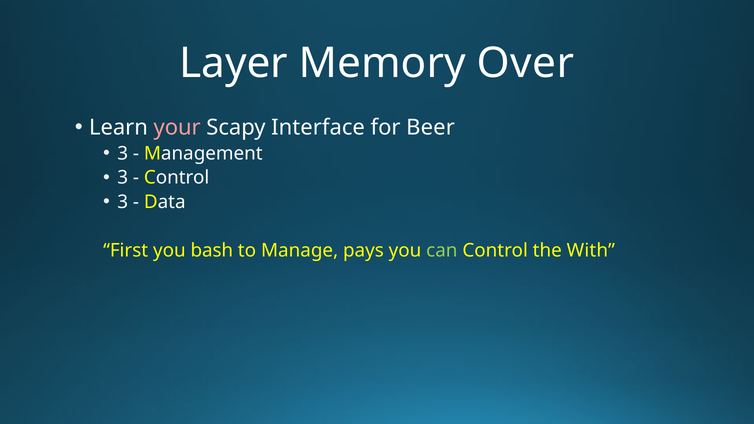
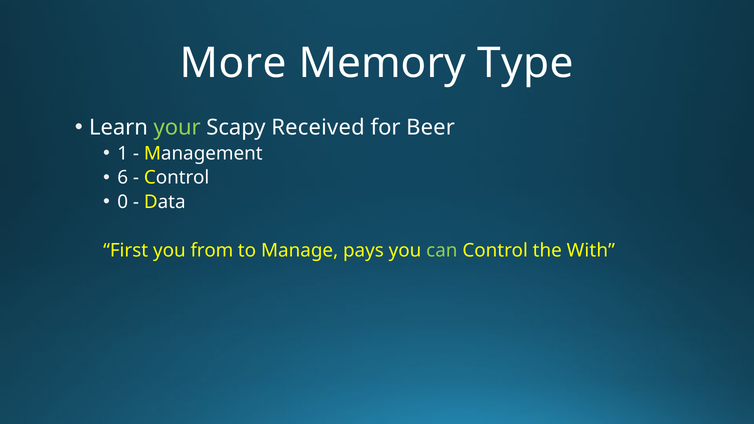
Layer: Layer -> More (233, 63)
Over: Over -> Type (526, 63)
your colour: pink -> light green (177, 127)
Interface: Interface -> Received (318, 127)
3: 3 -> 1 (123, 153)
3: 3 -> 6 (123, 178)
3: 3 -> 0 (123, 202)
bash: bash -> from (212, 251)
